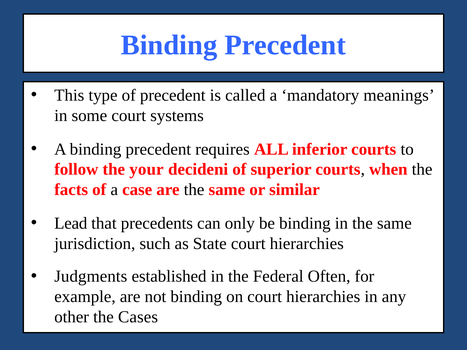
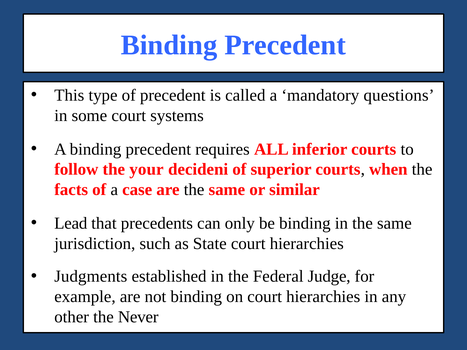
meanings: meanings -> questions (399, 95)
Often: Often -> Judge (329, 277)
Cases: Cases -> Never (138, 317)
